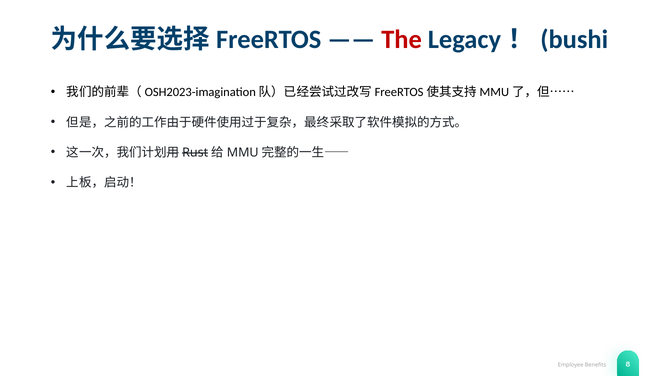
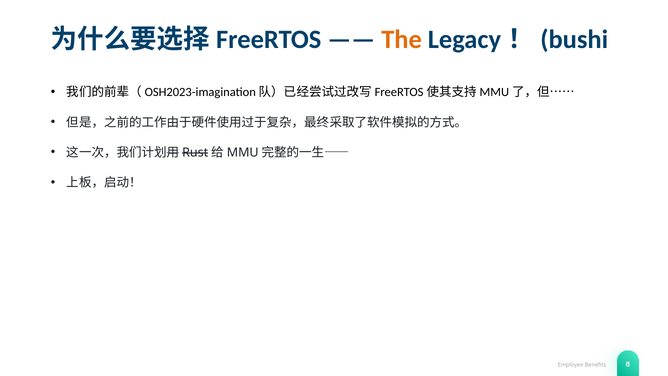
The colour: red -> orange (402, 40)
